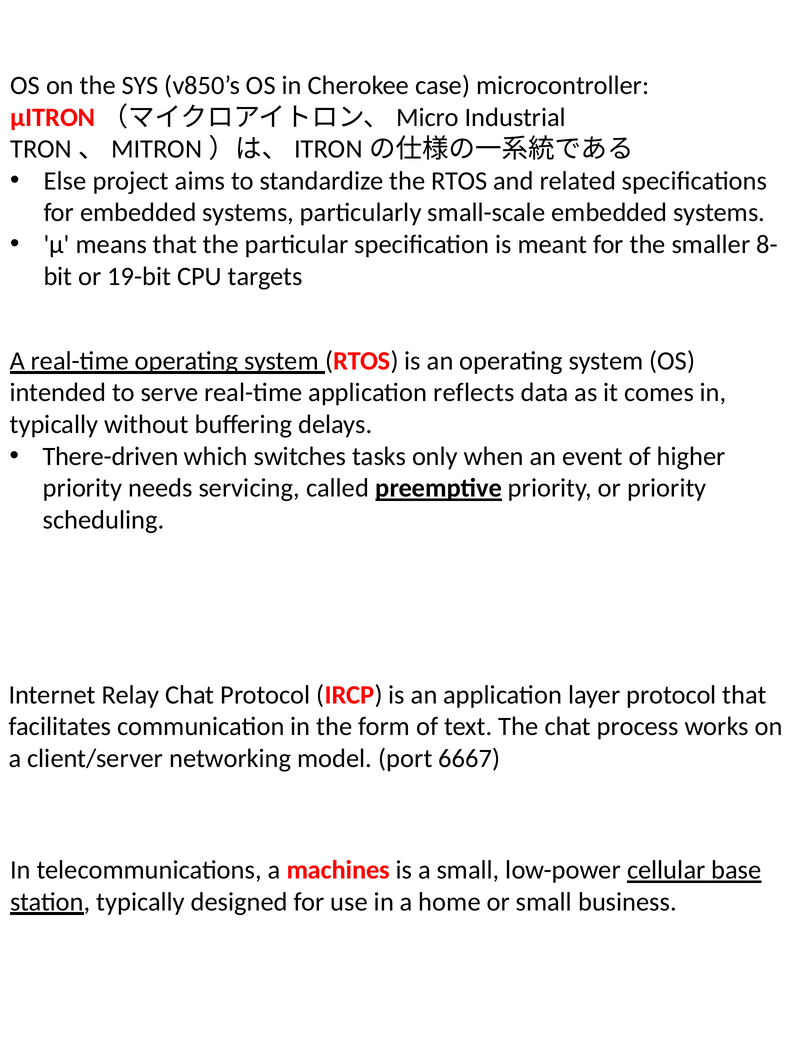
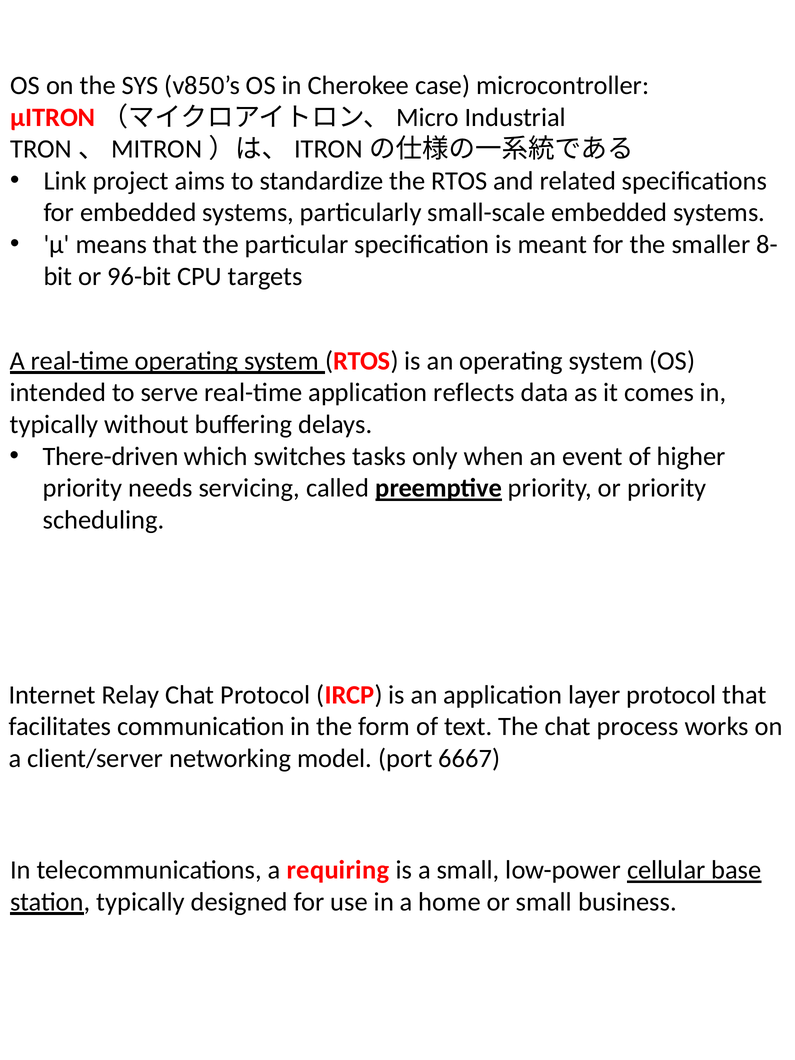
Else: Else -> Link (65, 181)
19-bit: 19-bit -> 96-bit (139, 276)
machines: machines -> requiring (338, 870)
